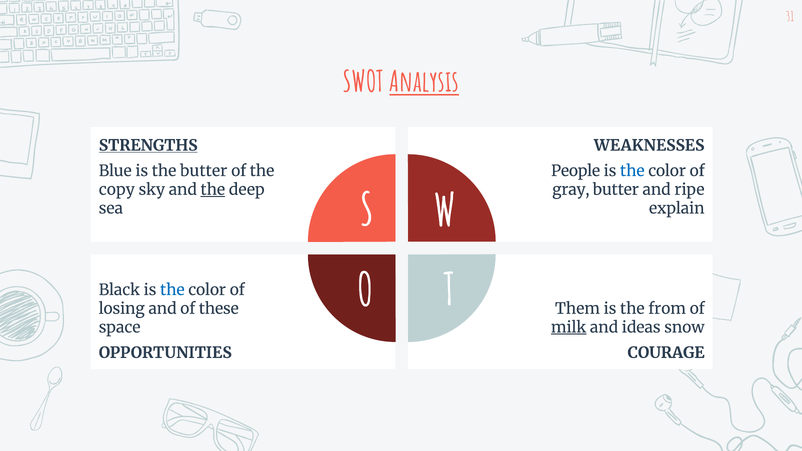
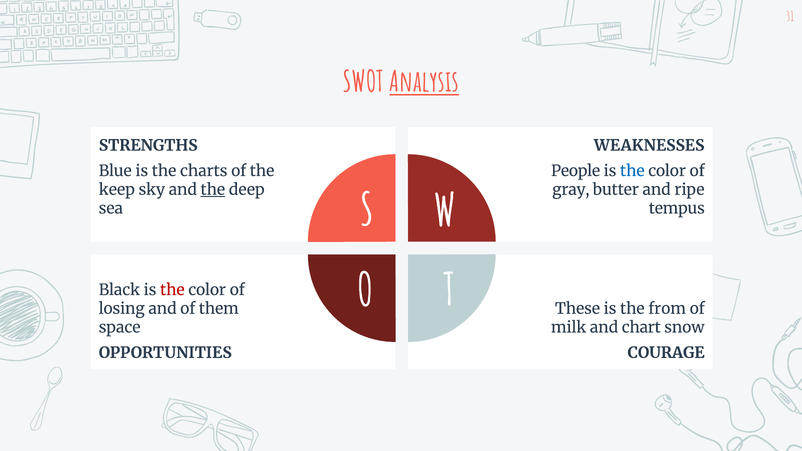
STRENGTHS underline: present -> none (148, 146)
the butter: butter -> charts (204, 171)
copy: copy -> keep (117, 190)
explain: explain -> tempus (677, 208)
the colour: blue -> red (172, 290)
these: these -> them (219, 309)
Them: Them -> These (577, 309)
milk underline: present -> none (569, 327)
ideas: ideas -> chart (641, 327)
